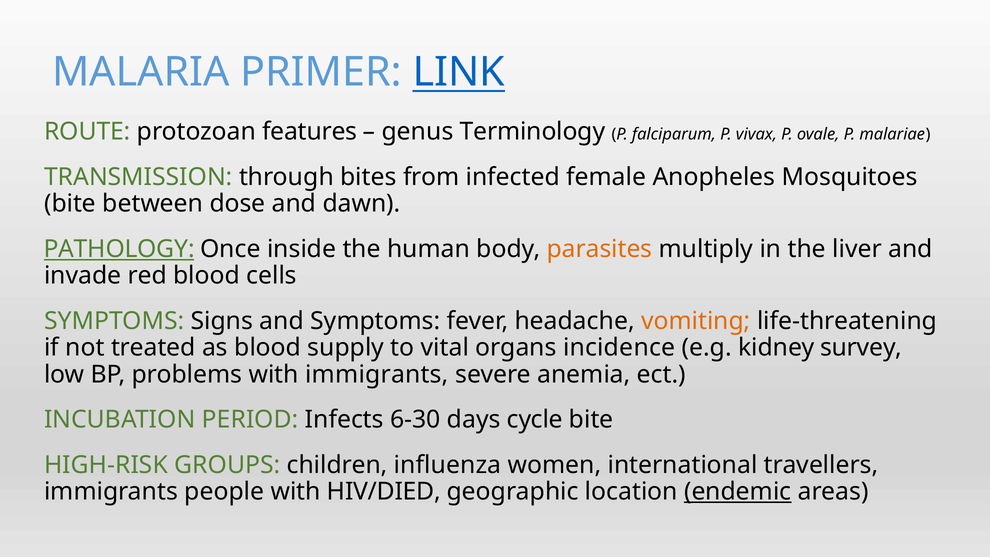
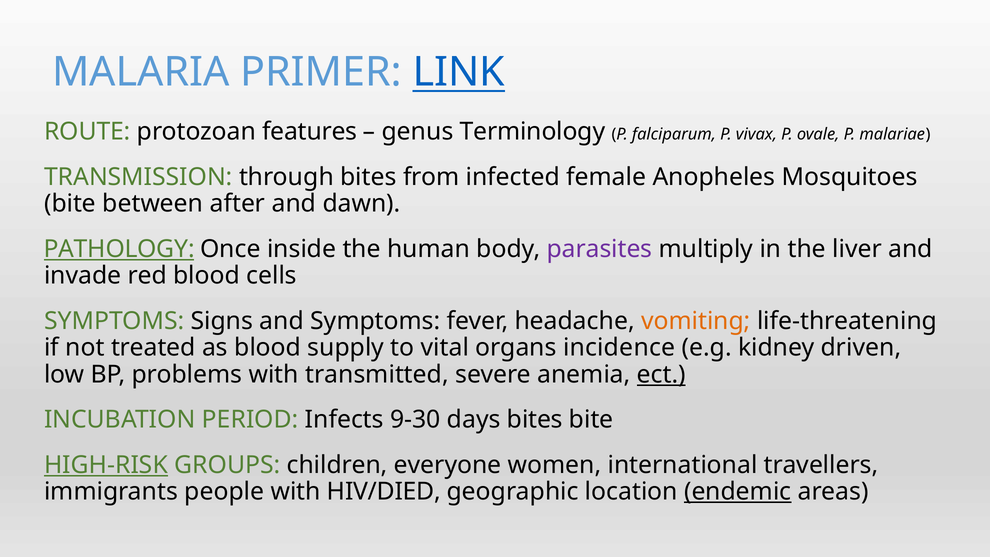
dose: dose -> after (237, 204)
parasites colour: orange -> purple (599, 249)
survey: survey -> driven (861, 348)
with immigrants: immigrants -> transmitted (377, 374)
ect underline: none -> present (661, 374)
6-30: 6-30 -> 9-30 (415, 420)
days cycle: cycle -> bites (535, 420)
HIGH-RISK underline: none -> present (106, 465)
influenza: influenza -> everyone (448, 465)
